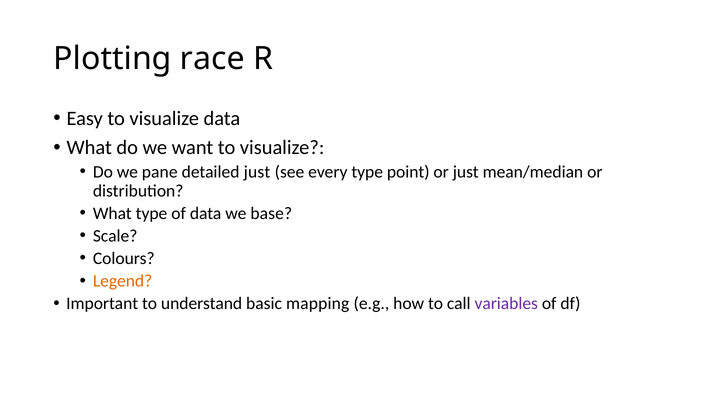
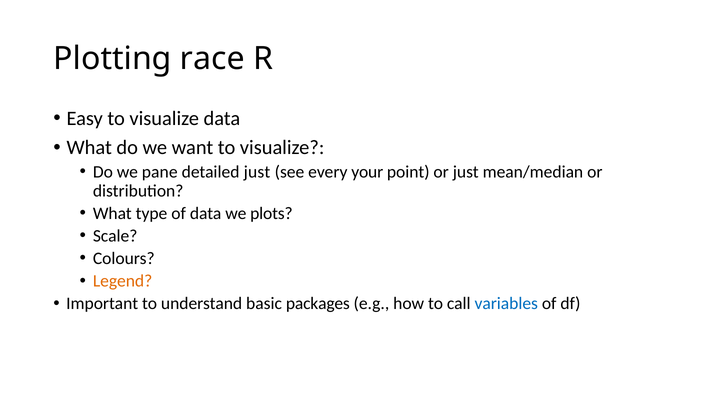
every type: type -> your (367, 172)
base: base -> plots (271, 213)
mapping: mapping -> packages (318, 304)
variables colour: purple -> blue (506, 304)
